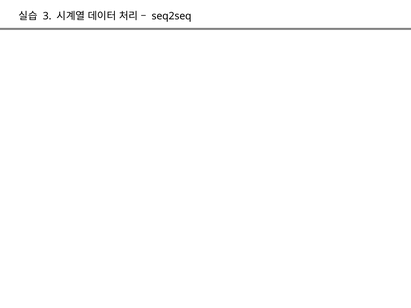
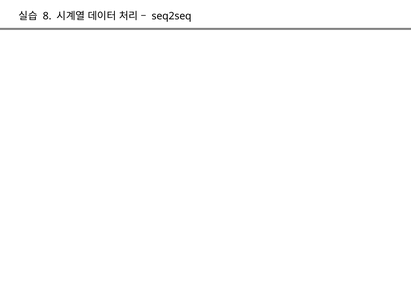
3: 3 -> 8 (47, 16)
